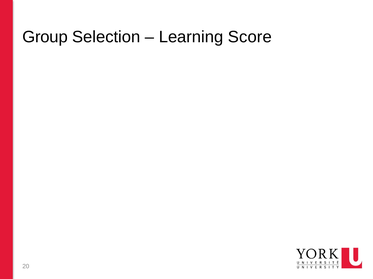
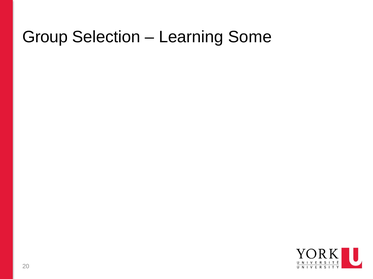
Score: Score -> Some (250, 37)
